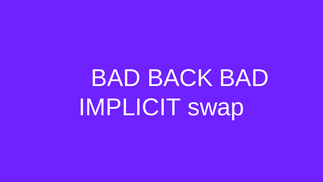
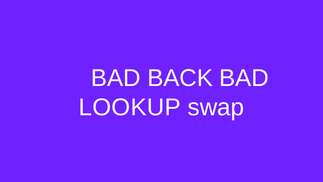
IMPLICIT: IMPLICIT -> LOOKUP (130, 107)
